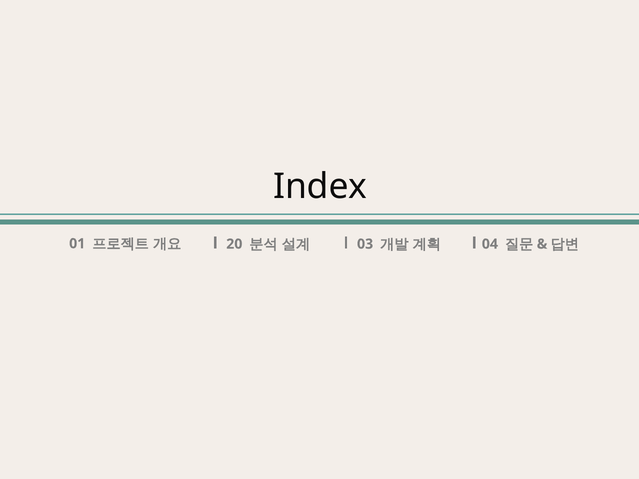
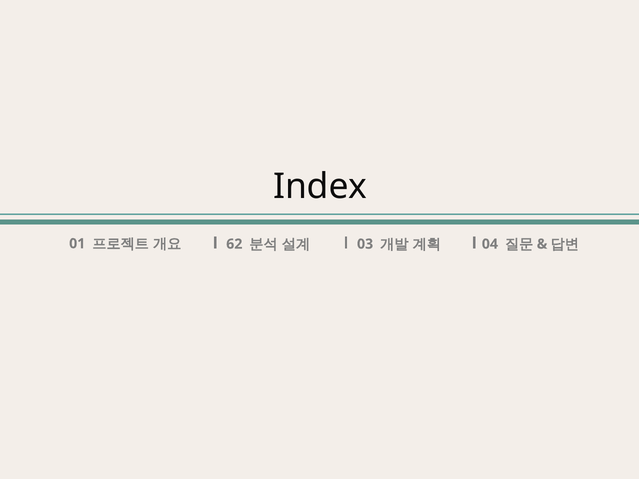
20: 20 -> 62 (234, 244)
